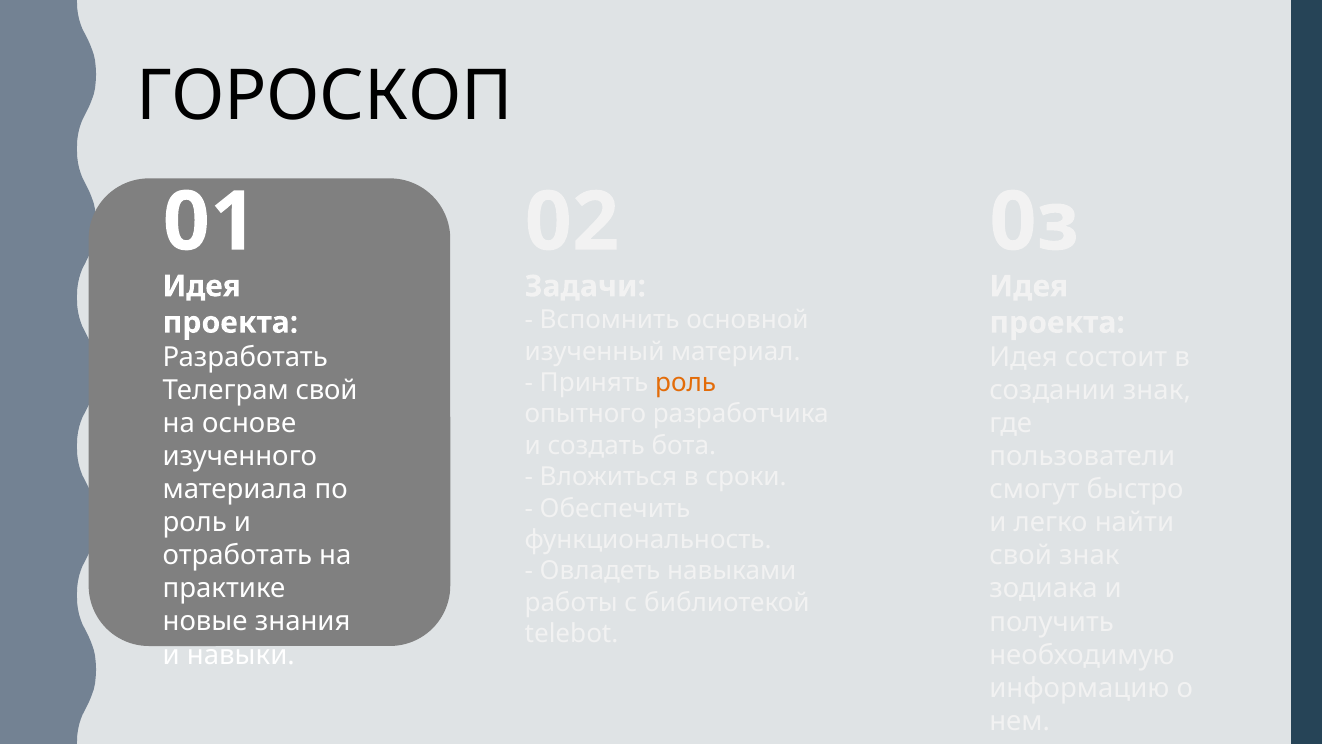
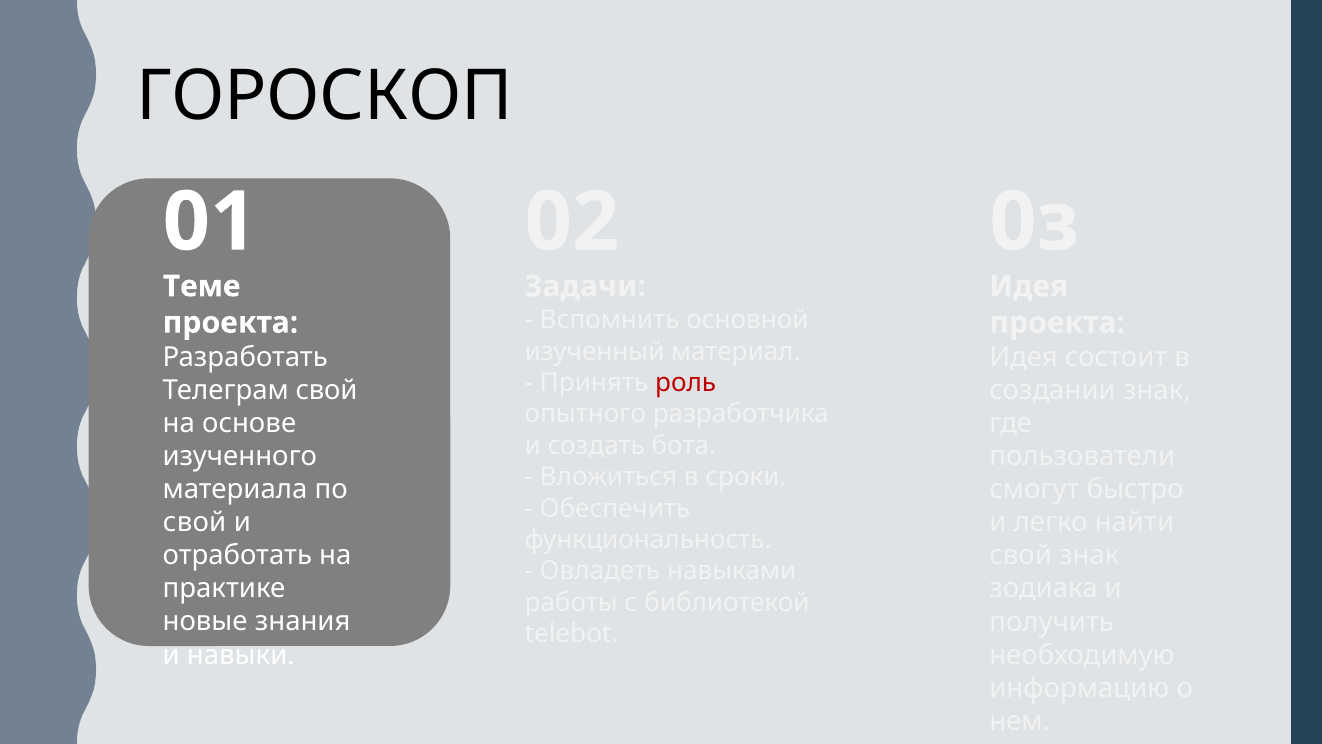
Идея: Идея -> Теме (202, 286)
роль colour: orange -> red (686, 383)
роль: роль -> свой (195, 522)
